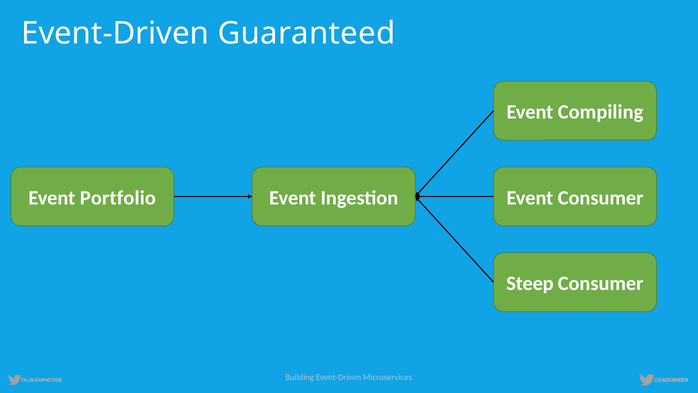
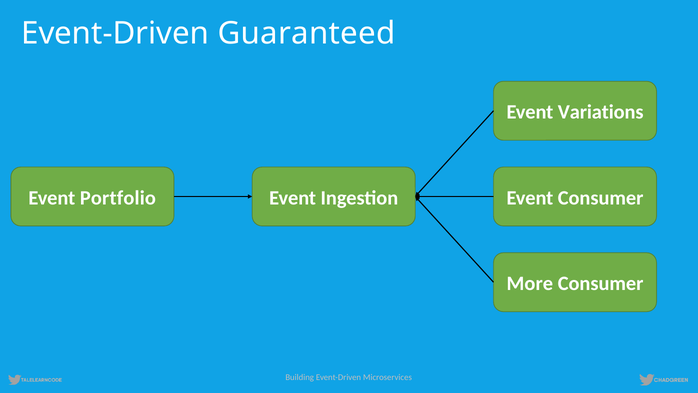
Compiling: Compiling -> Variations (601, 112)
Steep: Steep -> More (530, 283)
